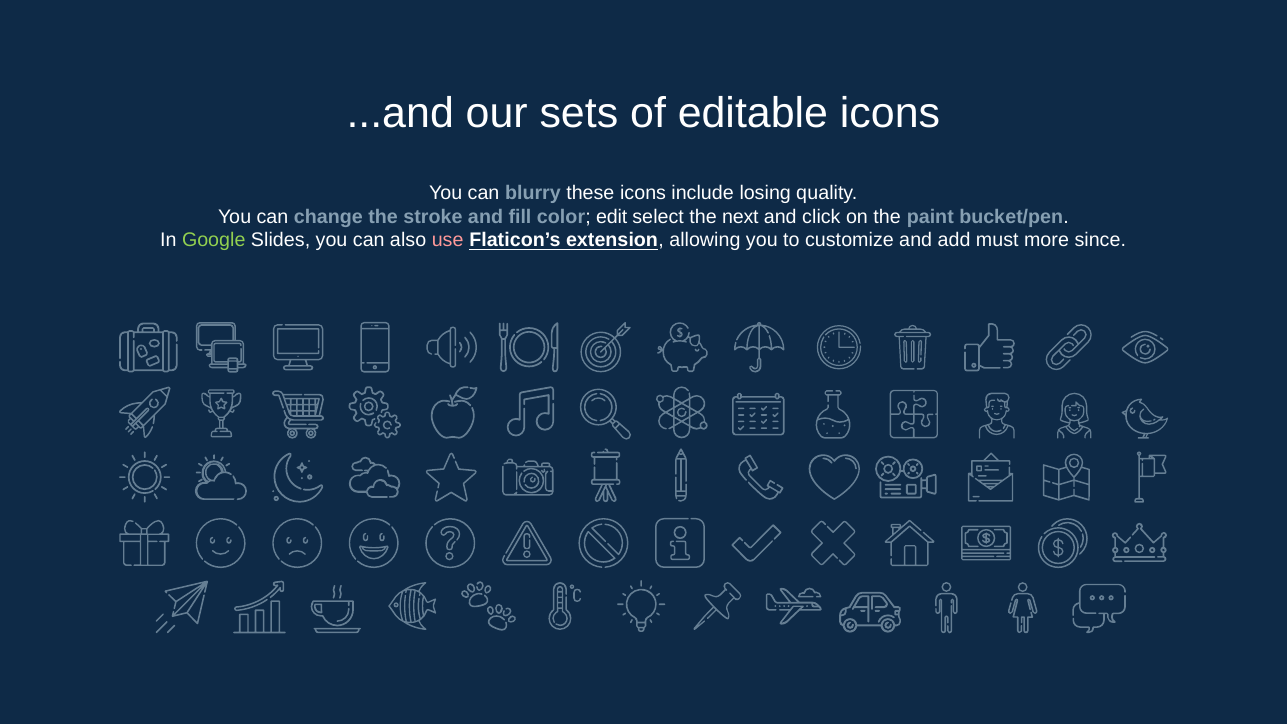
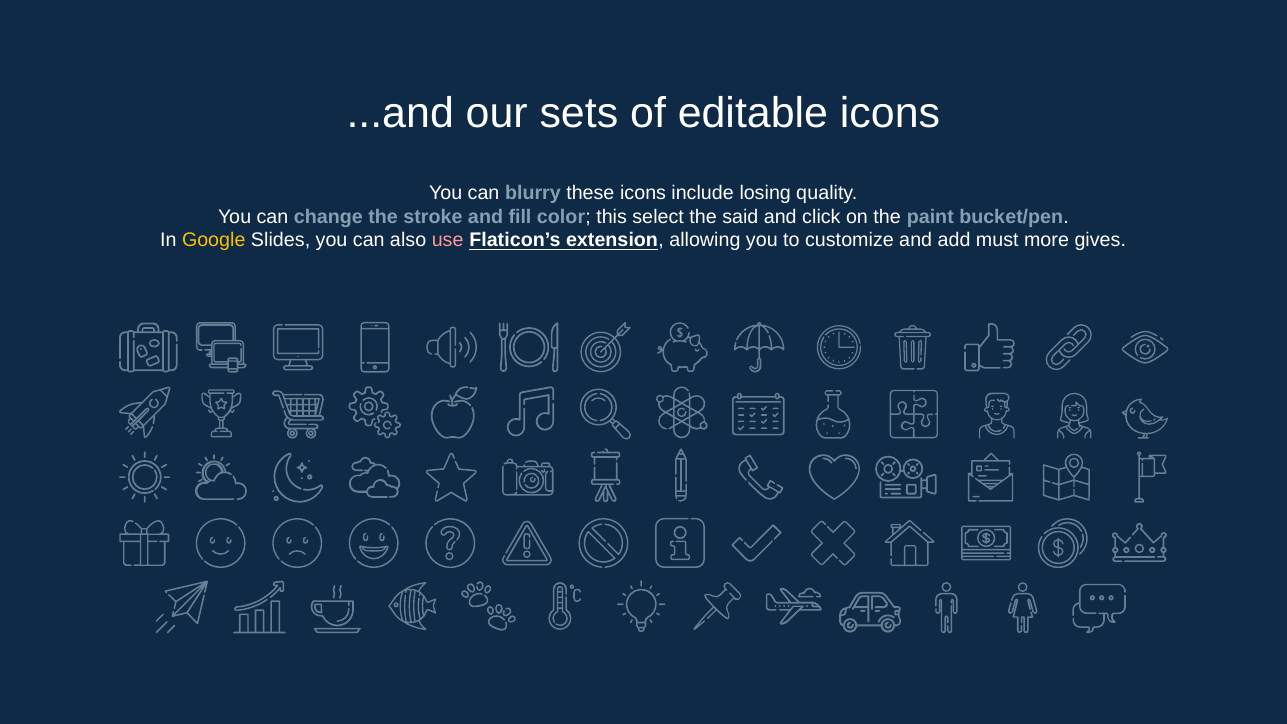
edit: edit -> this (612, 217)
next: next -> said (740, 217)
Google colour: light green -> yellow (214, 240)
since: since -> gives (1100, 240)
